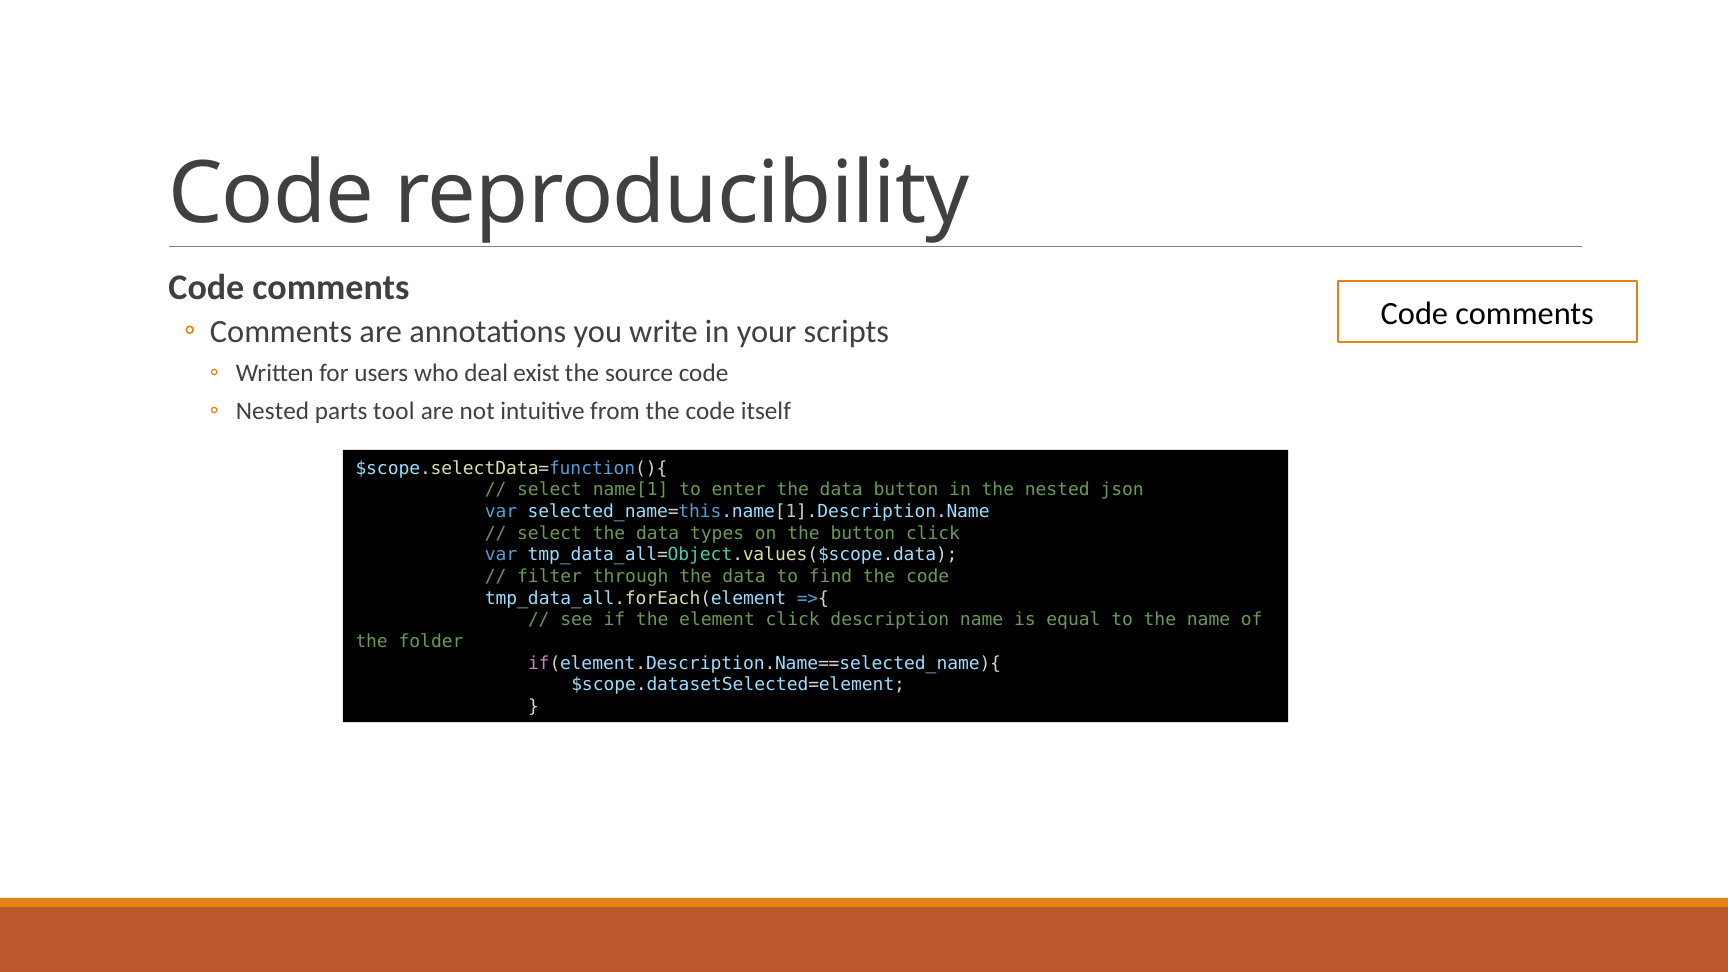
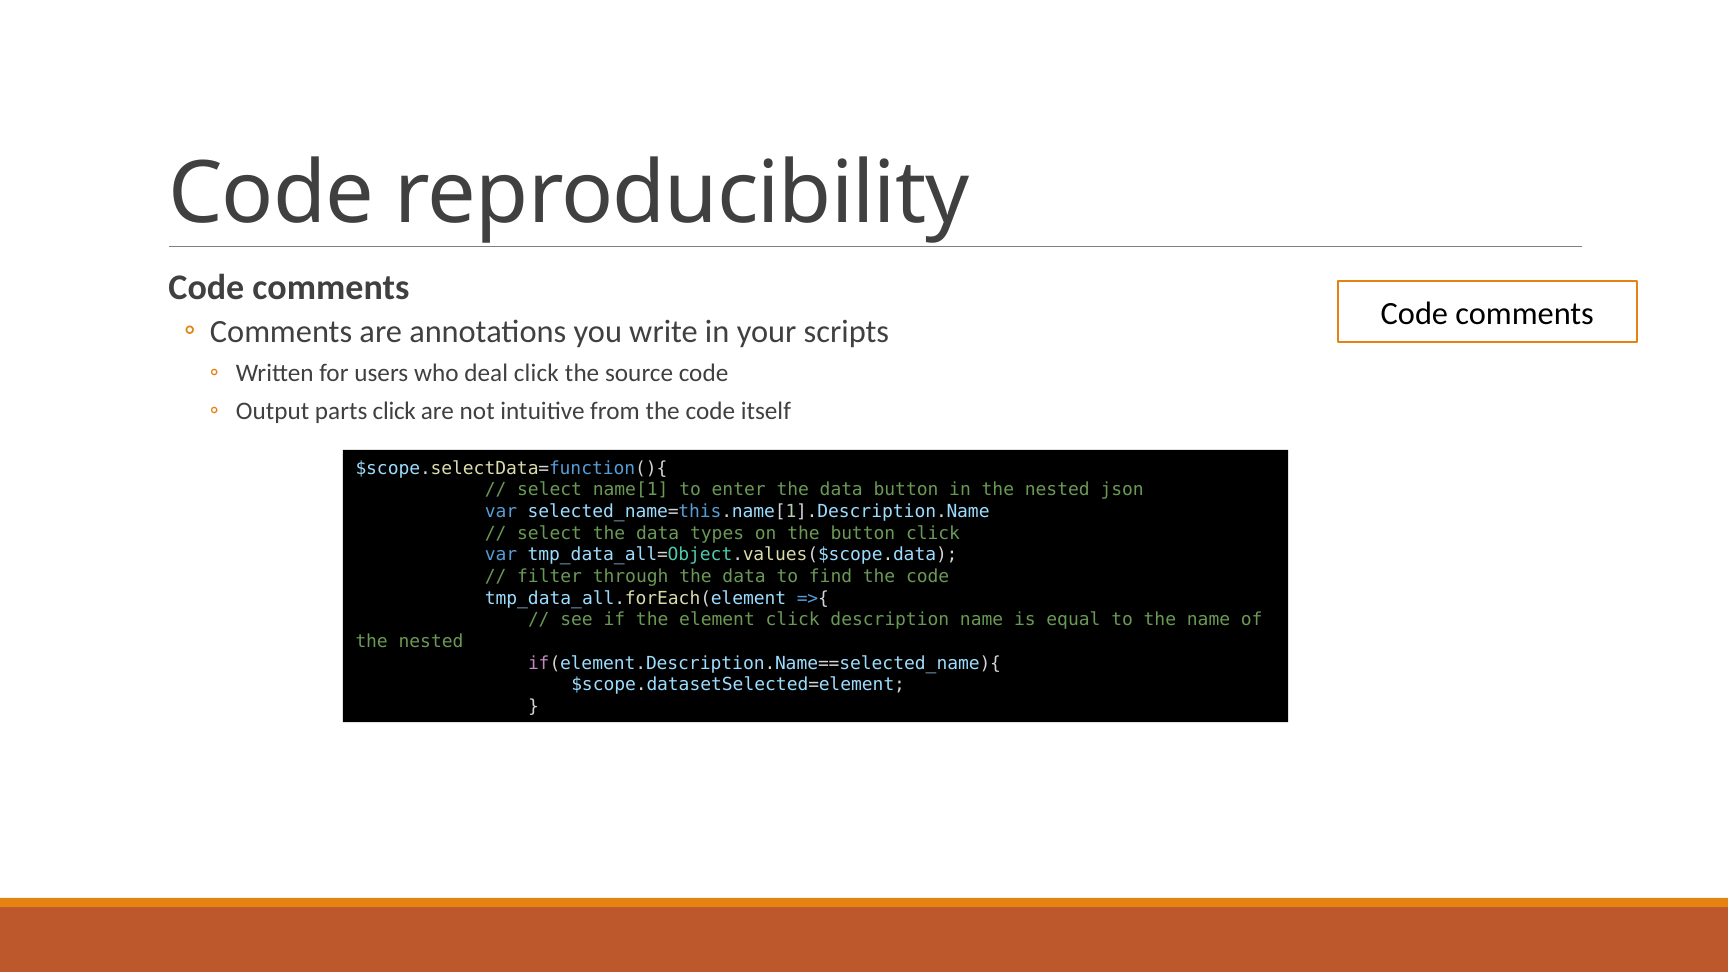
deal exist: exist -> click (536, 373)
Nested: Nested -> Output (273, 412)
parts tool: tool -> click (394, 412)
folder: folder -> nested (431, 641)
